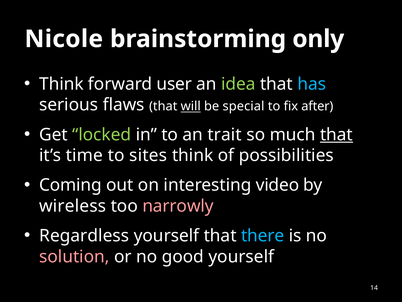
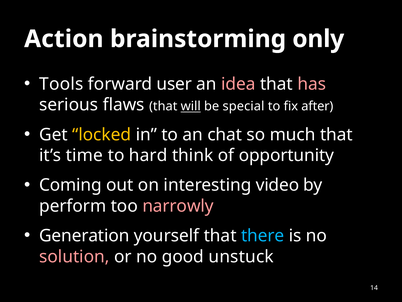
Nicole: Nicole -> Action (64, 39)
Think: Think -> Tools (61, 84)
idea colour: light green -> pink (238, 84)
has colour: light blue -> pink (312, 84)
locked colour: light green -> yellow (102, 134)
trait: trait -> chat (225, 134)
that underline: present -> none (336, 134)
sites: sites -> hard (148, 155)
possibilities: possibilities -> opportunity (286, 155)
wireless: wireless -> perform (73, 206)
Regardless: Regardless -> Generation (84, 235)
good yourself: yourself -> unstuck (241, 256)
